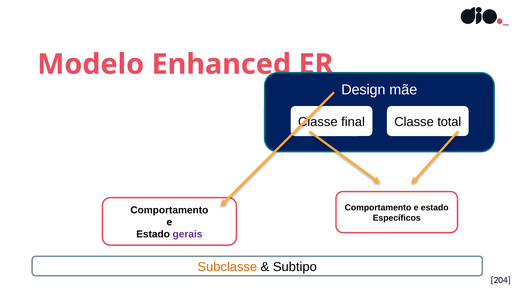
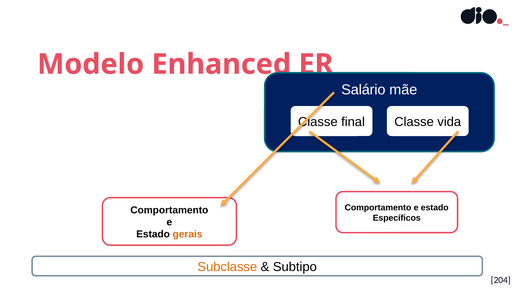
Design: Design -> Salário (363, 90)
total: total -> vida (449, 122)
gerais colour: purple -> orange (188, 235)
